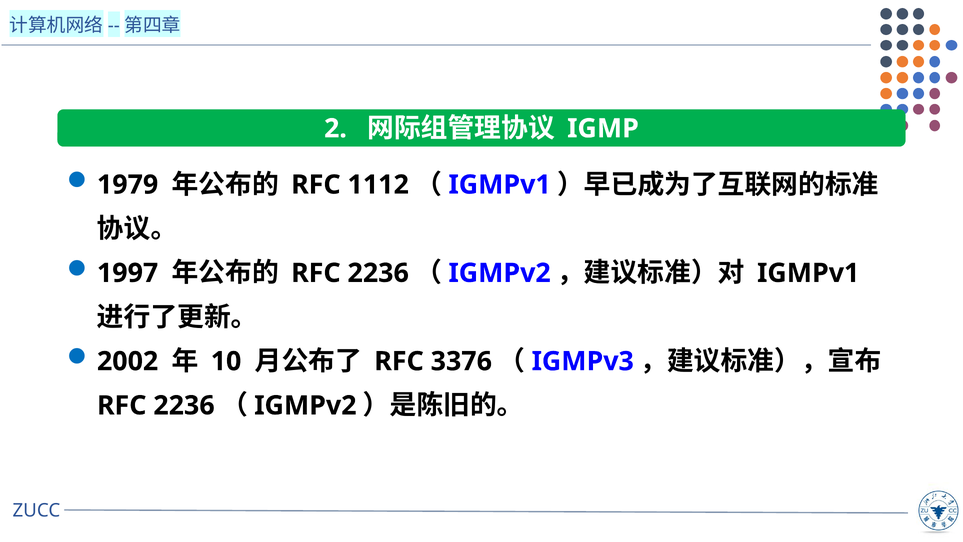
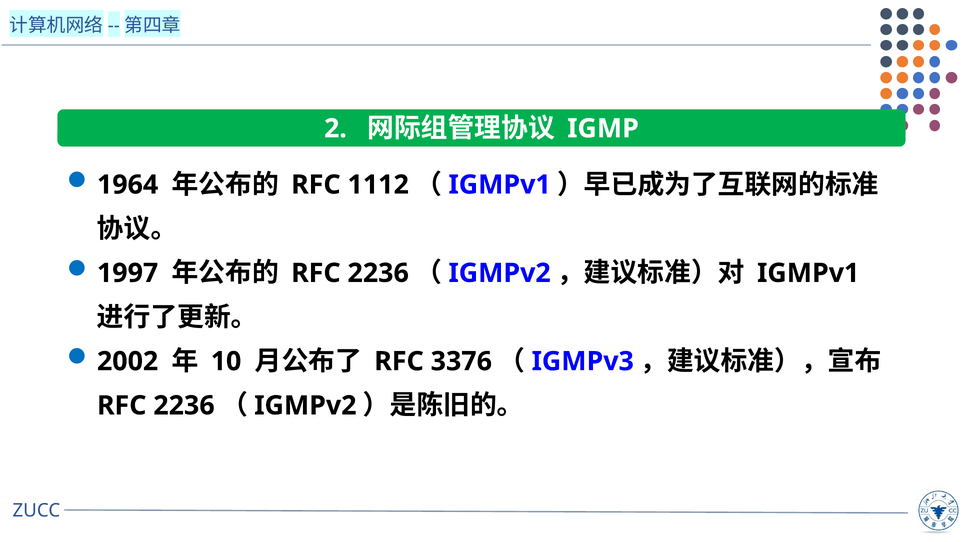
1979: 1979 -> 1964 (128, 185)
